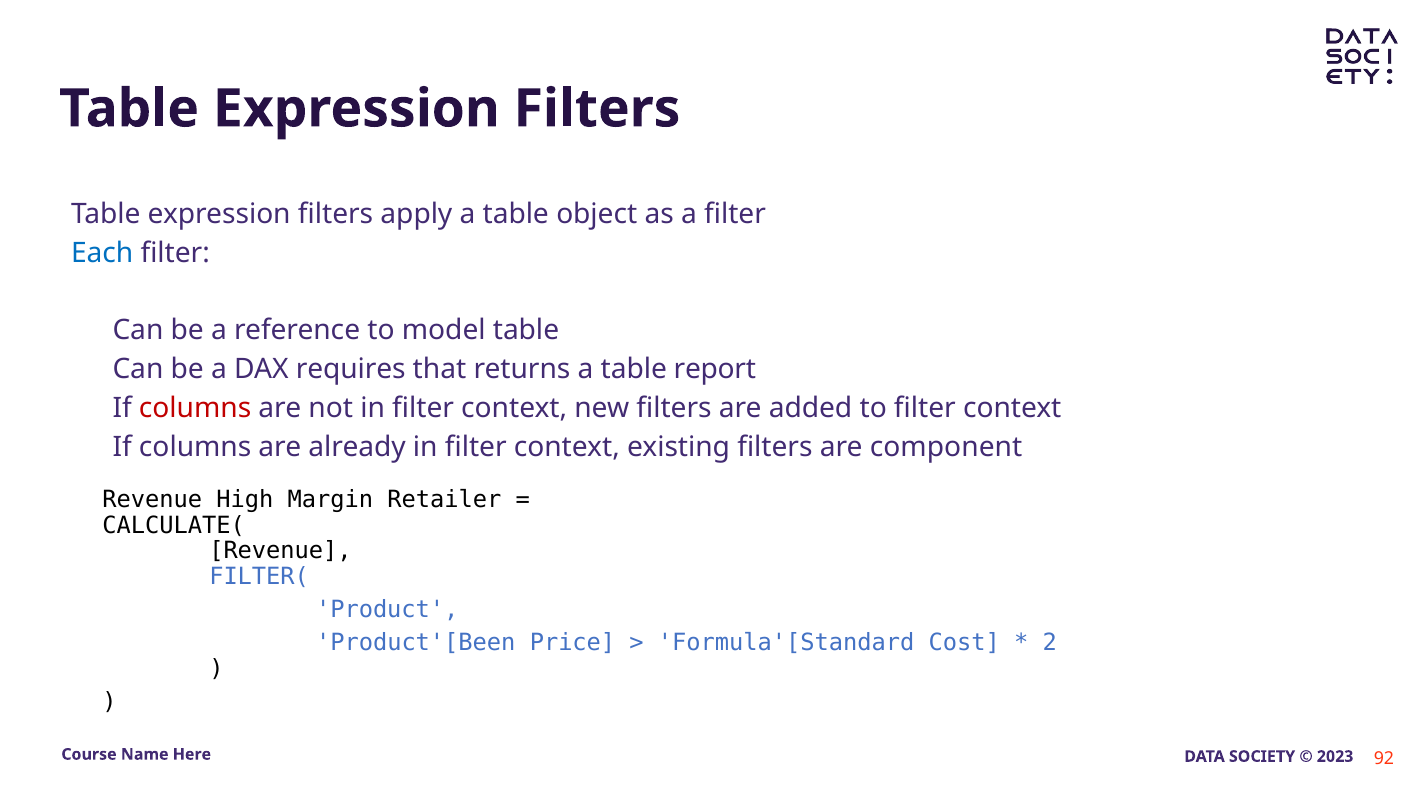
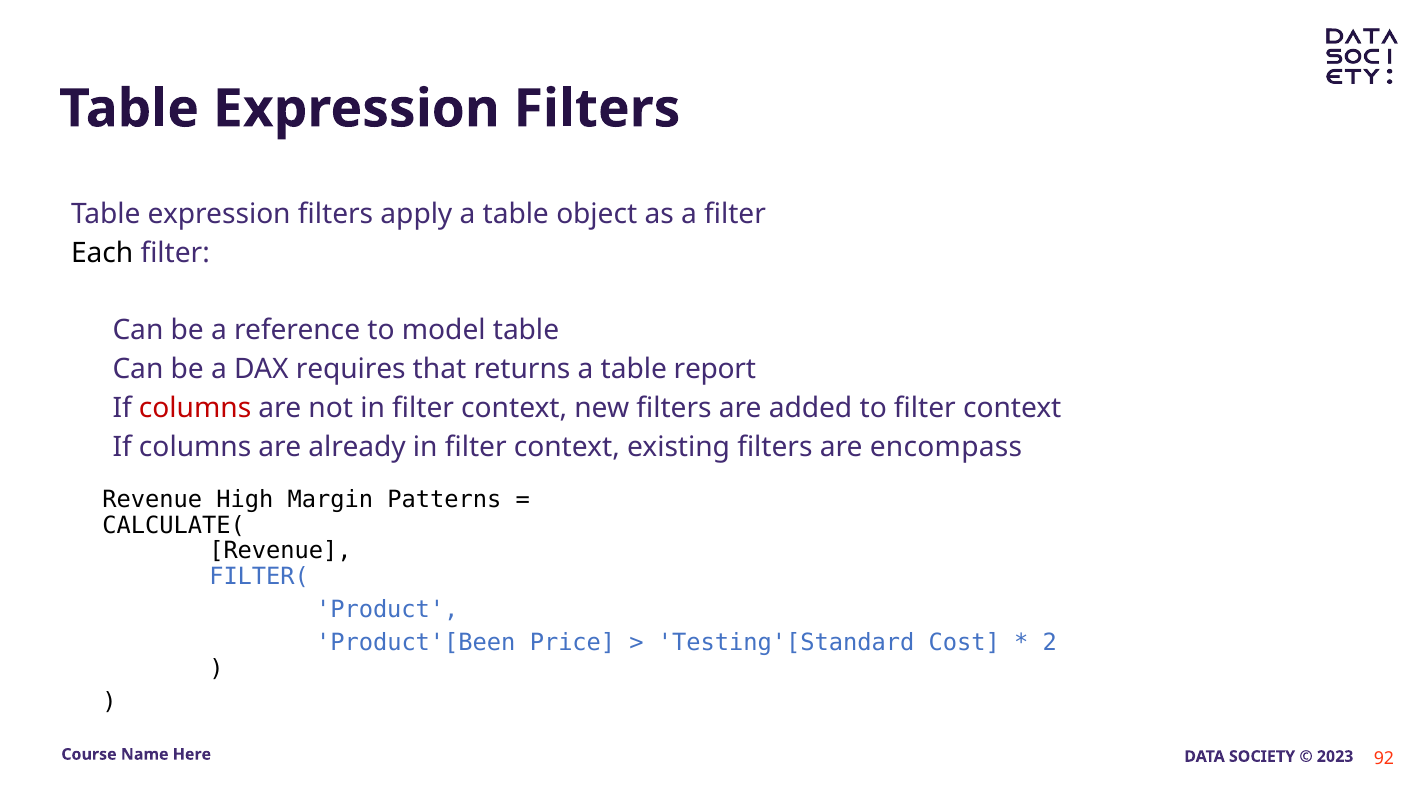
Each colour: blue -> black (102, 253)
component: component -> encompass (946, 447)
Retailer: Retailer -> Patterns (444, 500)
Formula'[Standard: Formula'[Standard -> Testing'[Standard (786, 643)
